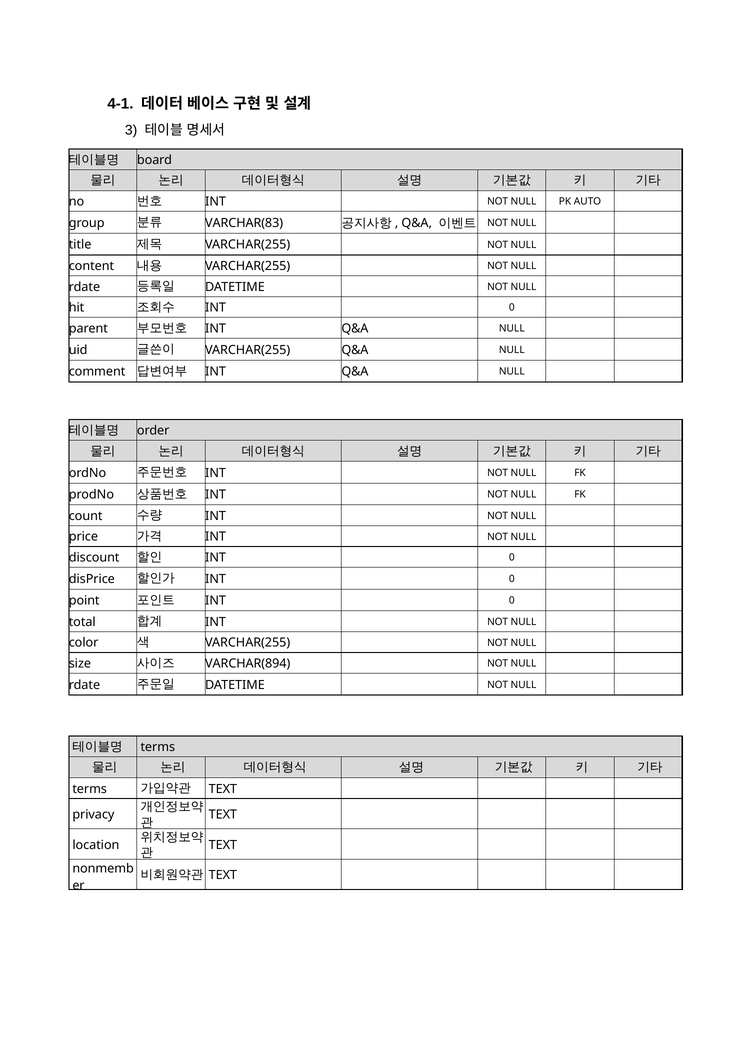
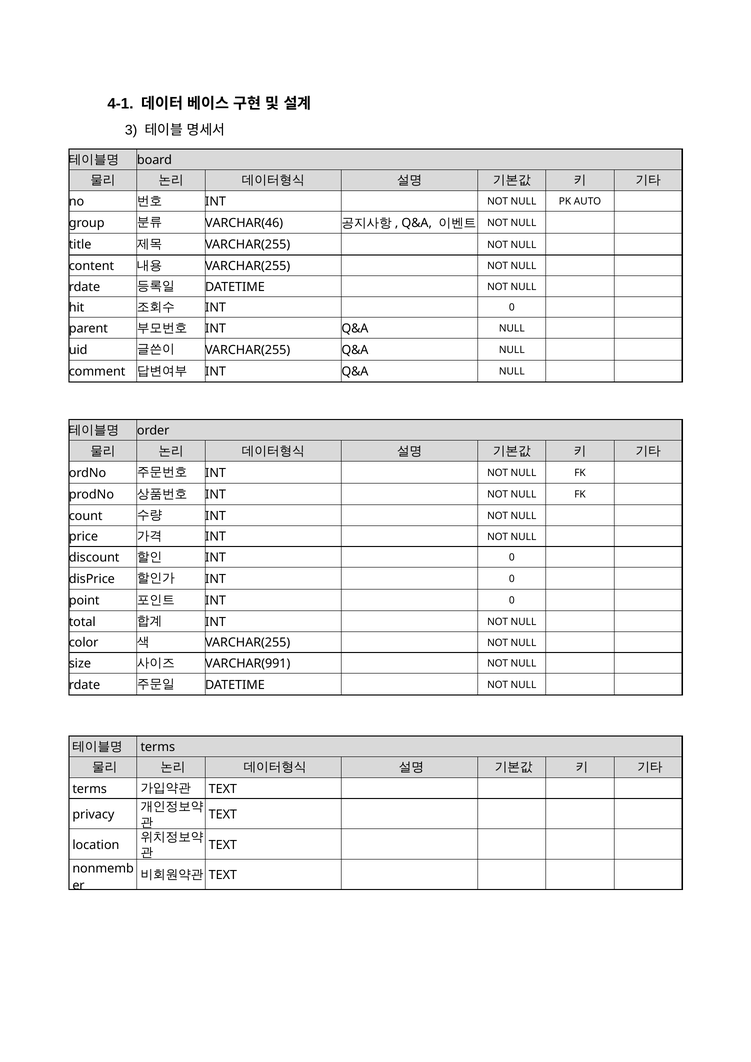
VARCHAR(83: VARCHAR(83 -> VARCHAR(46 (244, 223)
VARCHAR(894: VARCHAR(894 -> VARCHAR(991 (248, 663)
